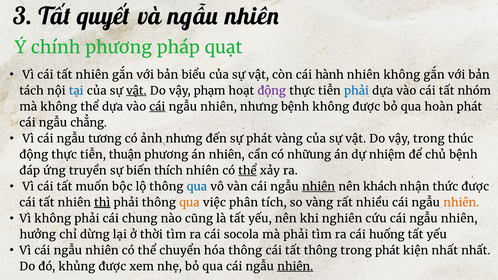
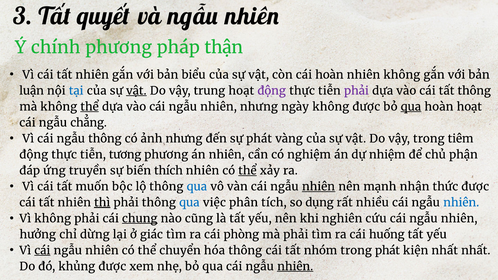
quạt: quạt -> thận (224, 48)
cái hành: hành -> hoàn (329, 75)
tách: tách -> luận (32, 91)
phạm: phạm -> trung (209, 91)
phải colour: blue -> purple (356, 91)
tất nhóm: nhóm -> thông (474, 91)
thể underline: none -> present (90, 107)
cái underline: present -> none (157, 107)
nhưng bệnh: bệnh -> ngày (295, 107)
qua underline: none -> present (411, 107)
hoàn phát: phát -> hoạt (469, 107)
ngẫu tương: tương -> thông (105, 139)
thúc: thúc -> tiêm (461, 139)
thuận: thuận -> tương (125, 155)
nhữung: nhữung -> nghiệm (309, 155)
chủ bệnh: bệnh -> phận (463, 155)
khách: khách -> mạnh (380, 187)
qua colour: orange -> blue (189, 203)
so vàng: vàng -> dụng (320, 203)
nhiên colour: orange -> blue (461, 203)
chung underline: none -> present (140, 219)
thời: thời -> giác (151, 235)
socola: socola -> phòng (241, 235)
cái underline: none -> present (42, 251)
tất thông: thông -> nhóm (321, 251)
